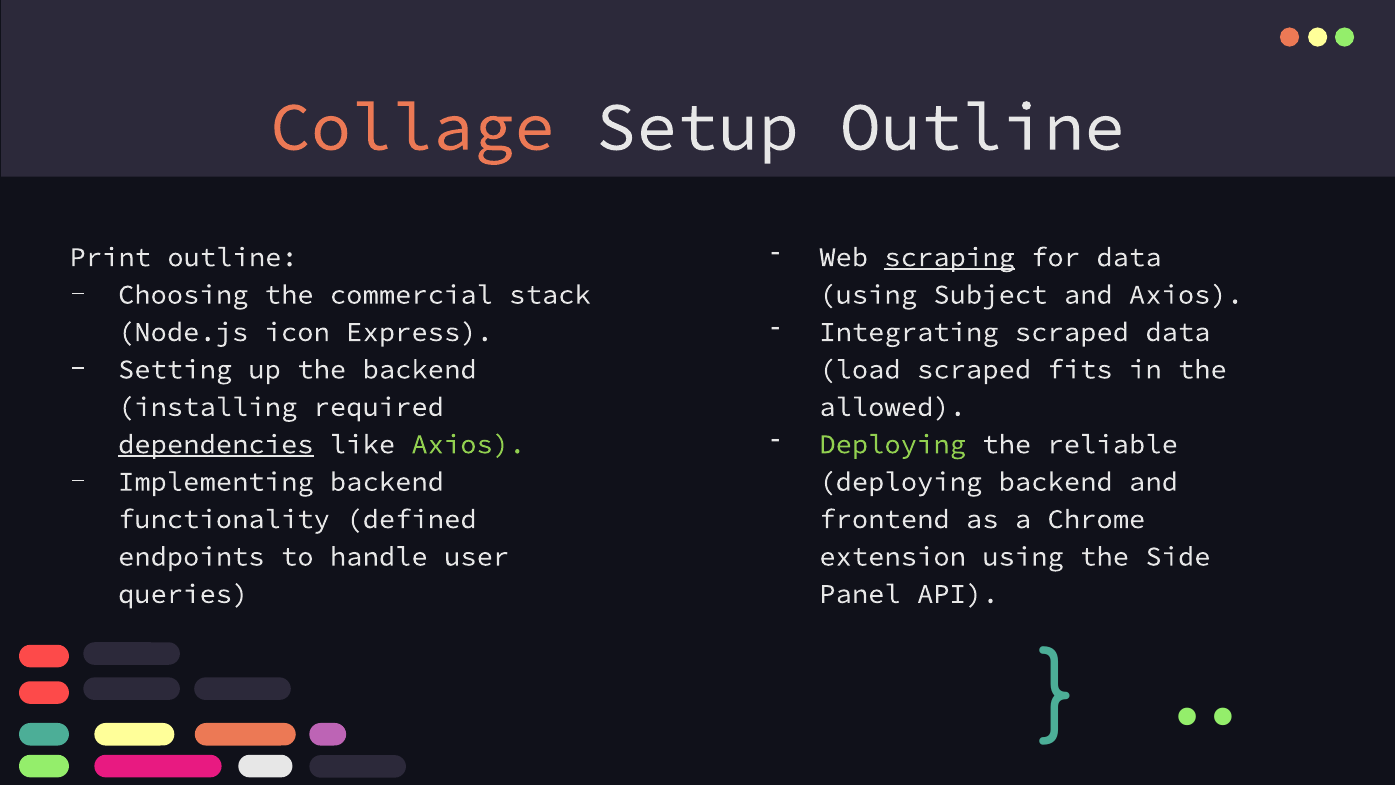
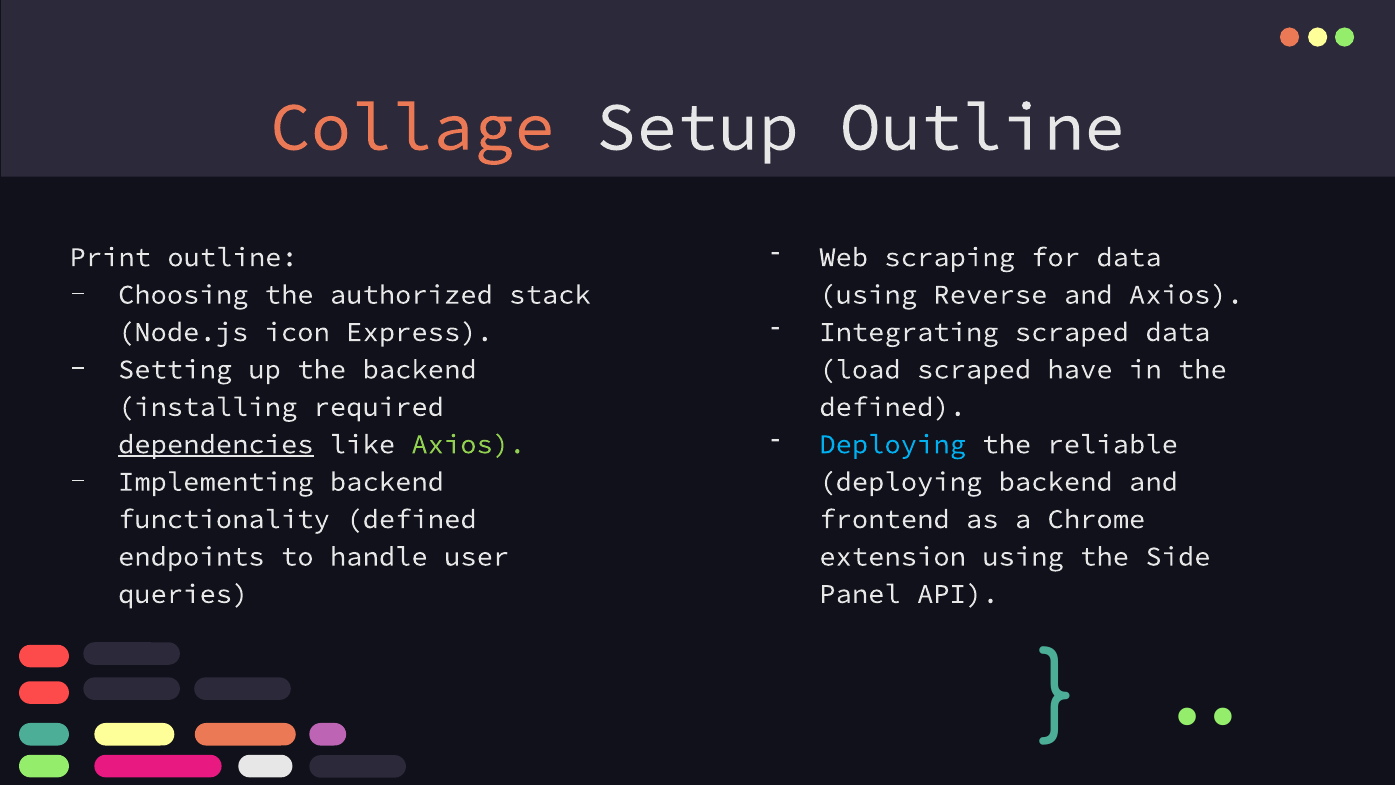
scraping underline: present -> none (950, 257)
commercial: commercial -> authorized (411, 295)
Subject: Subject -> Reverse (990, 295)
fits: fits -> have (1080, 369)
allowed: allowed -> defined (893, 407)
Deploying colour: light green -> light blue (893, 444)
